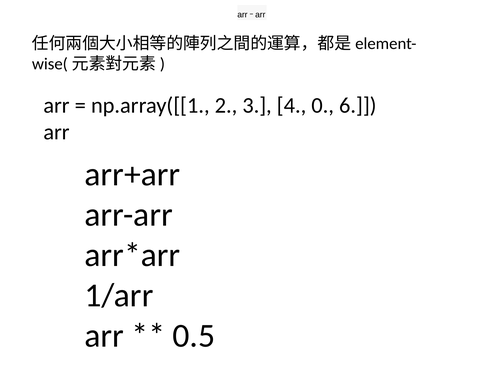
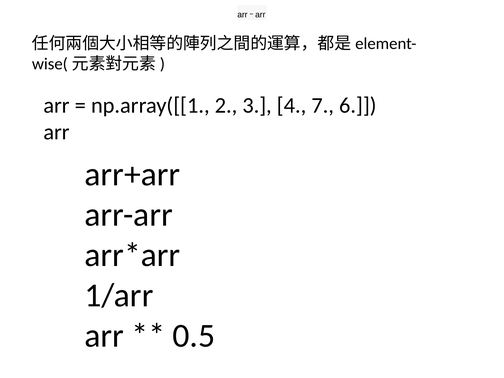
0: 0 -> 7 (323, 105)
